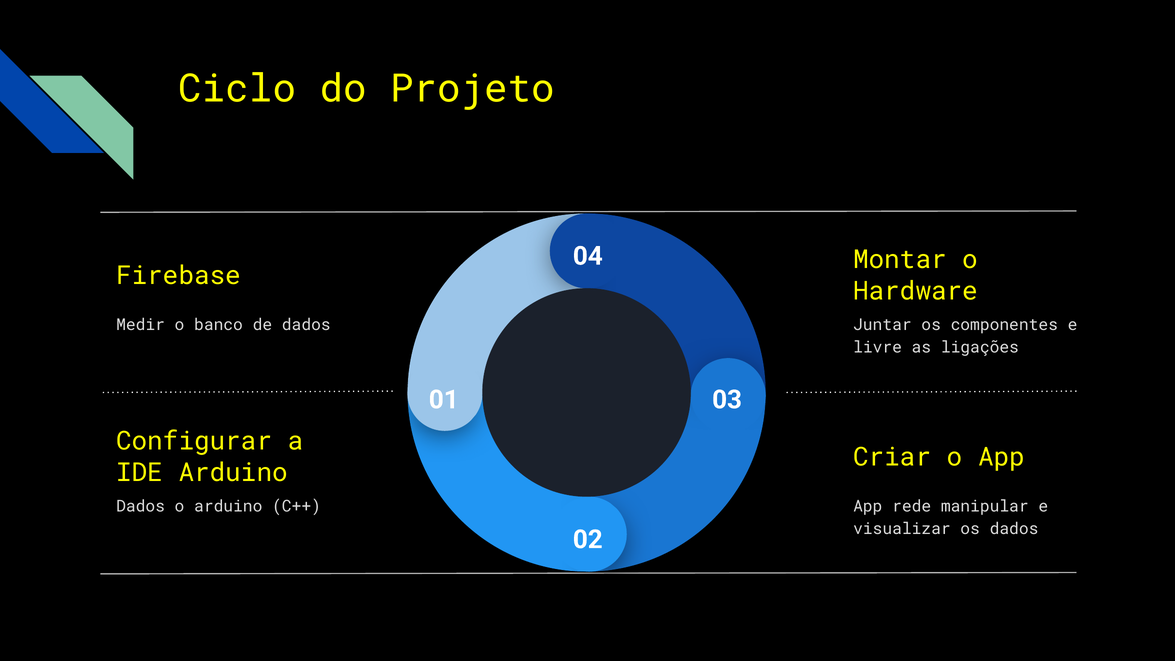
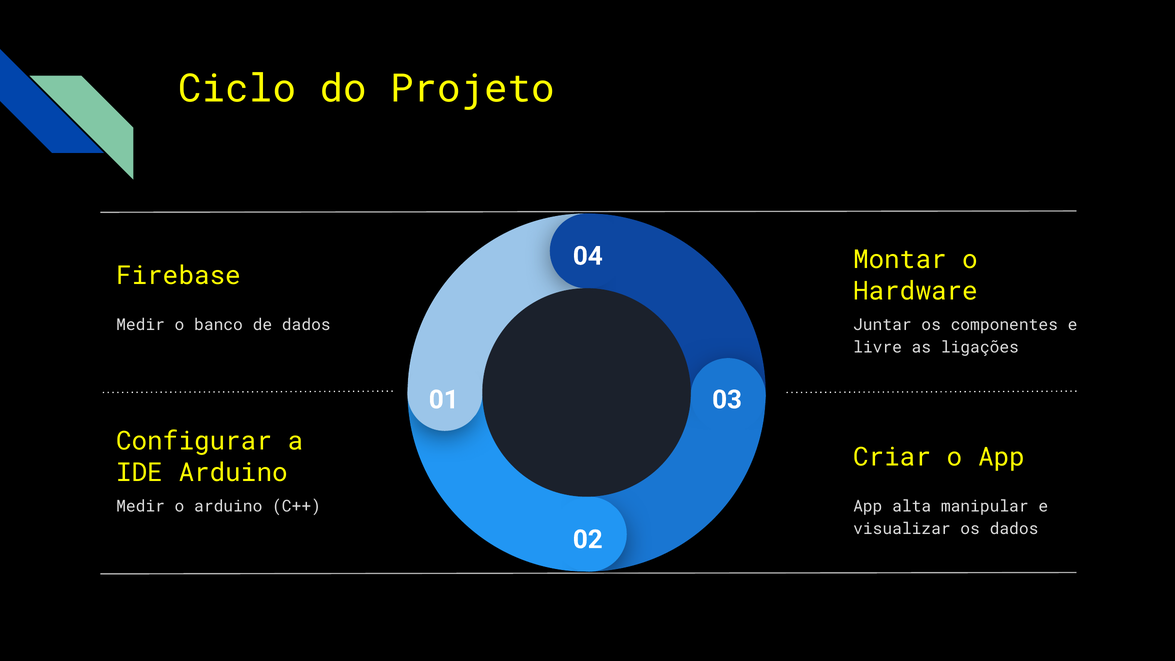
Dados: Dados -> Medir (141, 506)
rede: rede -> alta (912, 506)
